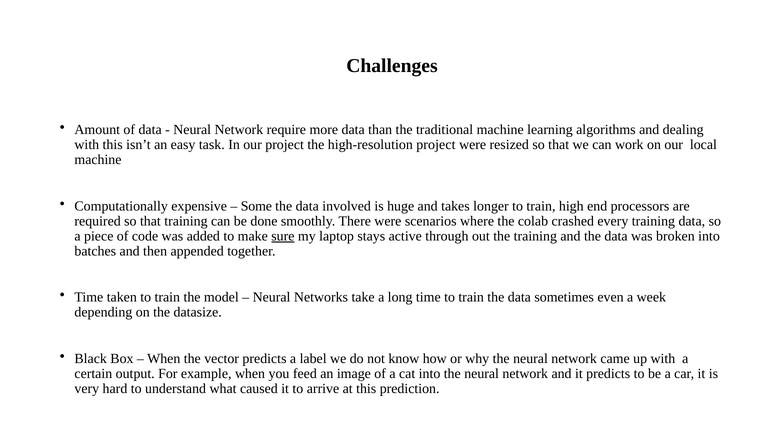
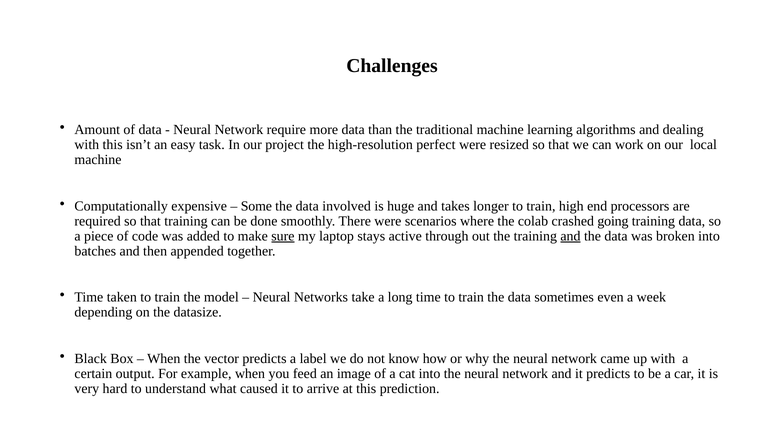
high-resolution project: project -> perfect (436, 145)
every: every -> going (613, 221)
and underline: none -> present (570, 236)
